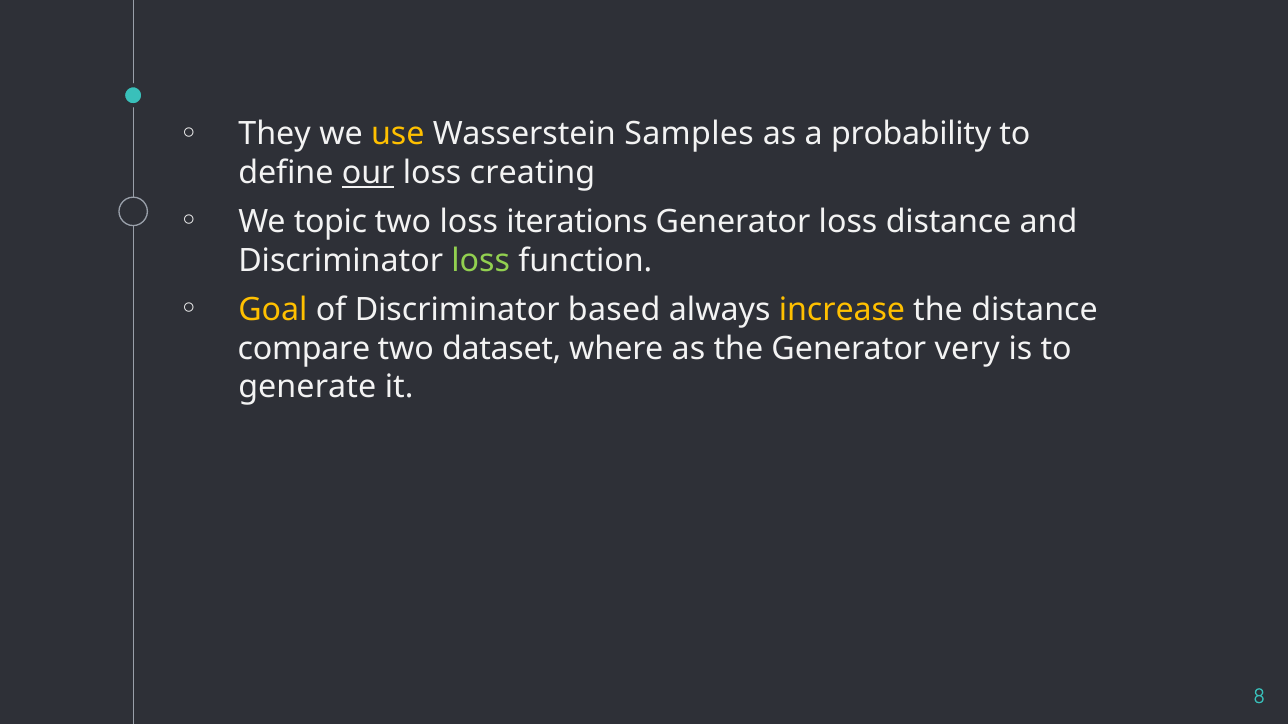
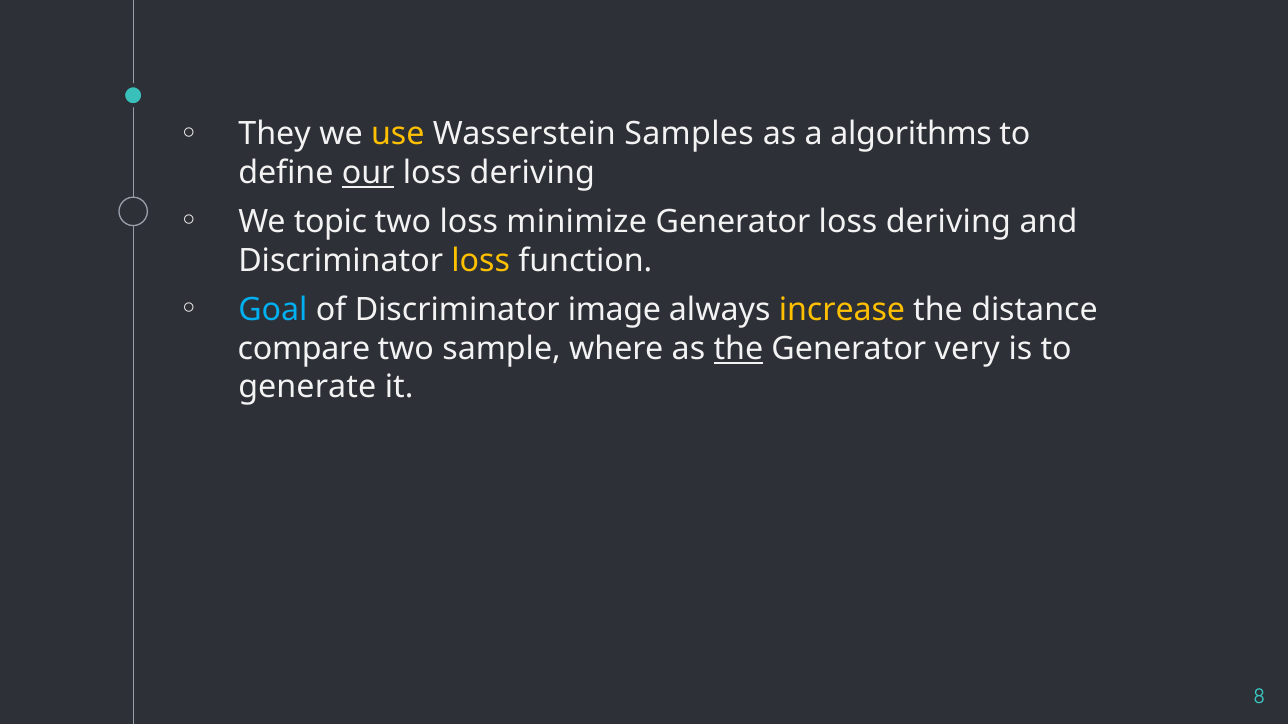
probability: probability -> algorithms (911, 134)
creating: creating -> deriving (532, 173)
iterations: iterations -> minimize (577, 222)
Generator loss distance: distance -> deriving (948, 222)
loss colour: light green -> yellow (481, 261)
Goal colour: yellow -> light blue (273, 310)
based: based -> image (614, 310)
dataset: dataset -> sample (502, 349)
the underline: none -> present (738, 349)
